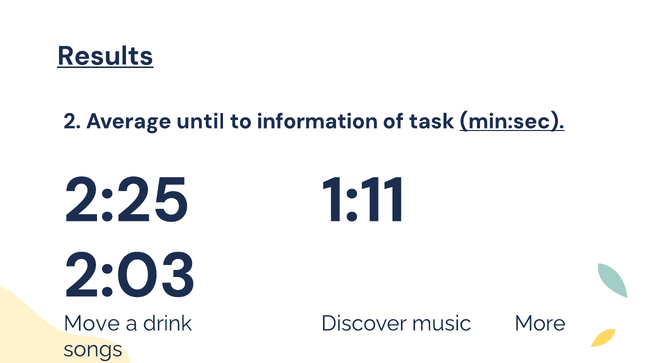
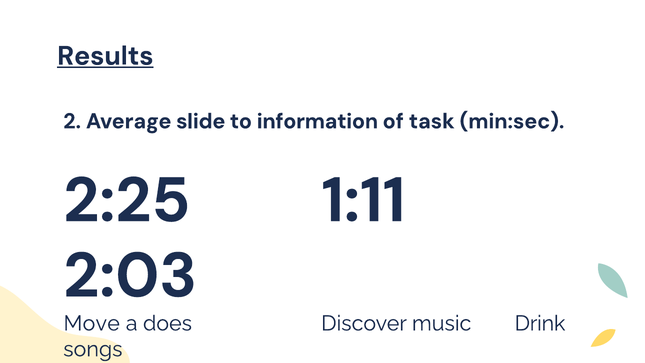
until: until -> slide (201, 121)
min:sec underline: present -> none (512, 121)
drink: drink -> does (167, 323)
More: More -> Drink (540, 323)
